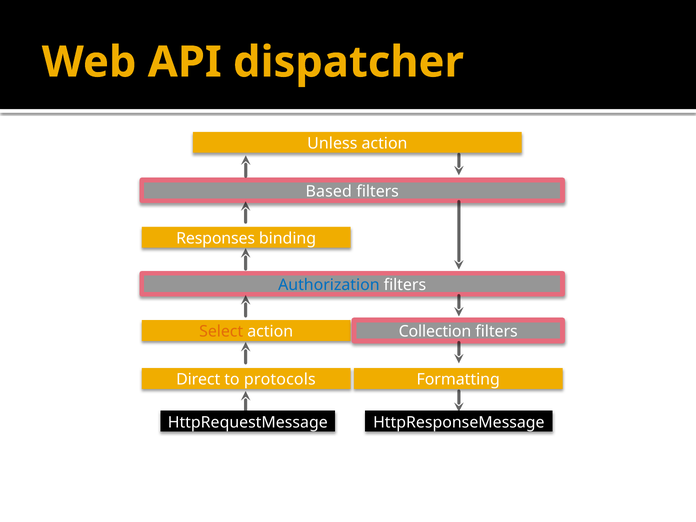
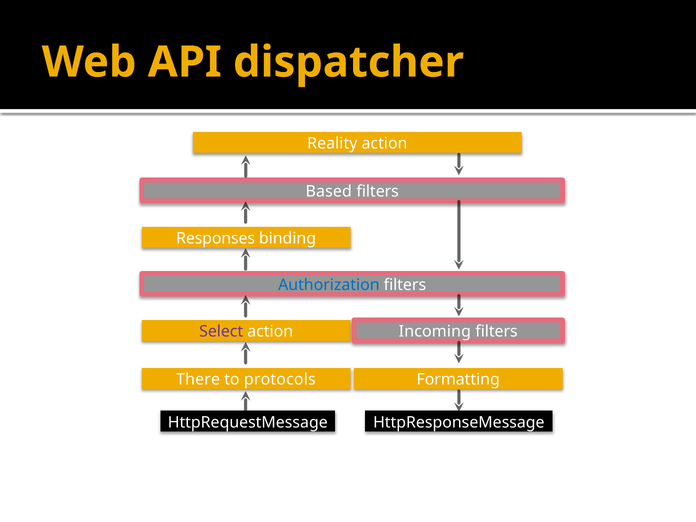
Unless: Unless -> Reality (332, 143)
Select colour: orange -> purple (221, 332)
Collection: Collection -> Incoming (435, 332)
Direct: Direct -> There (198, 380)
